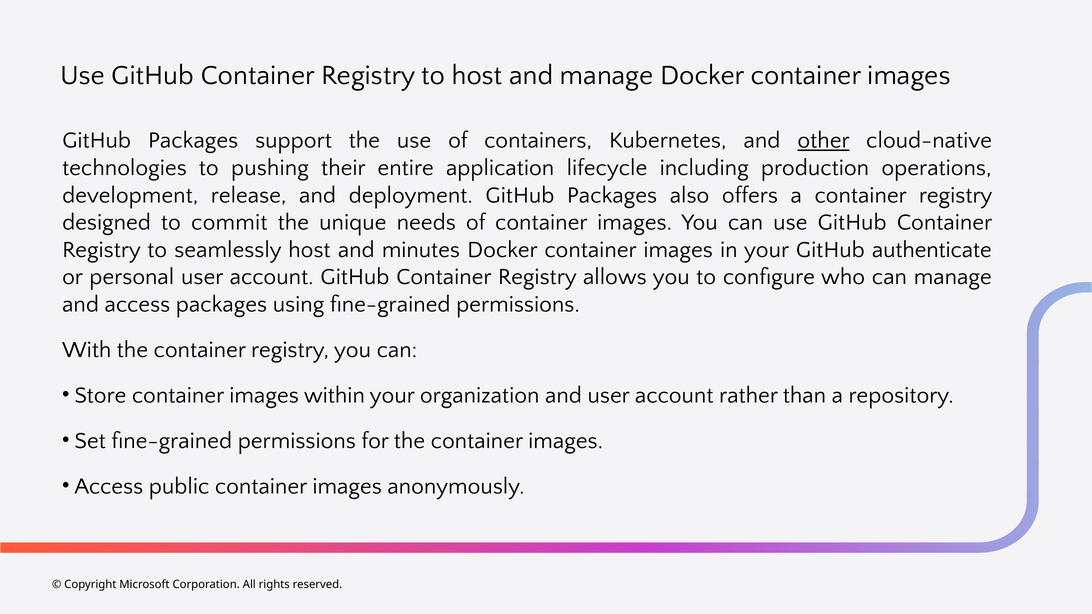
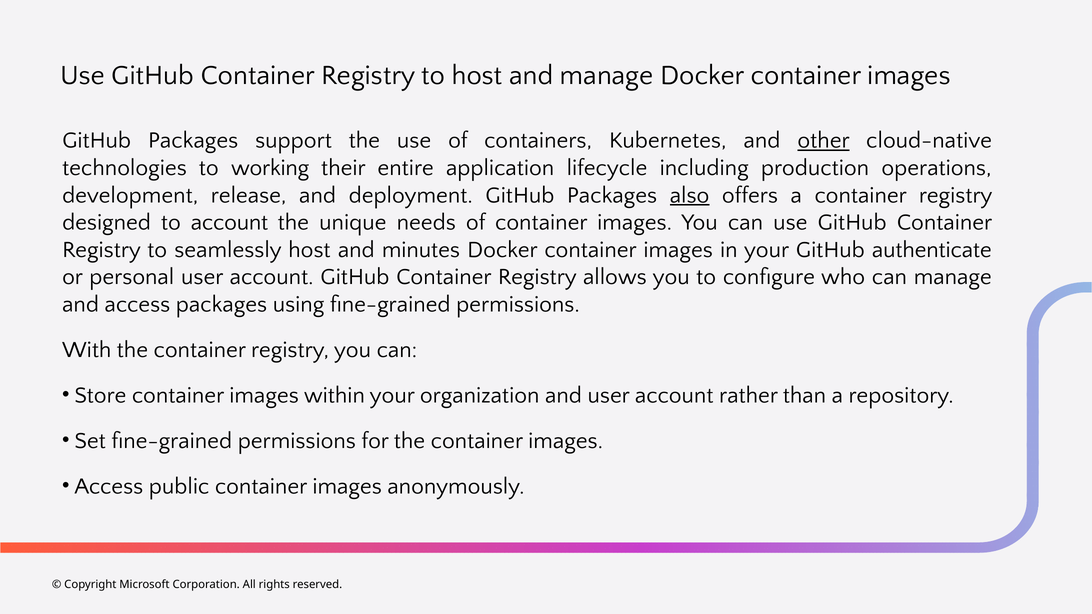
pushing: pushing -> working (270, 168)
also underline: none -> present (690, 195)
to commit: commit -> account (230, 222)
